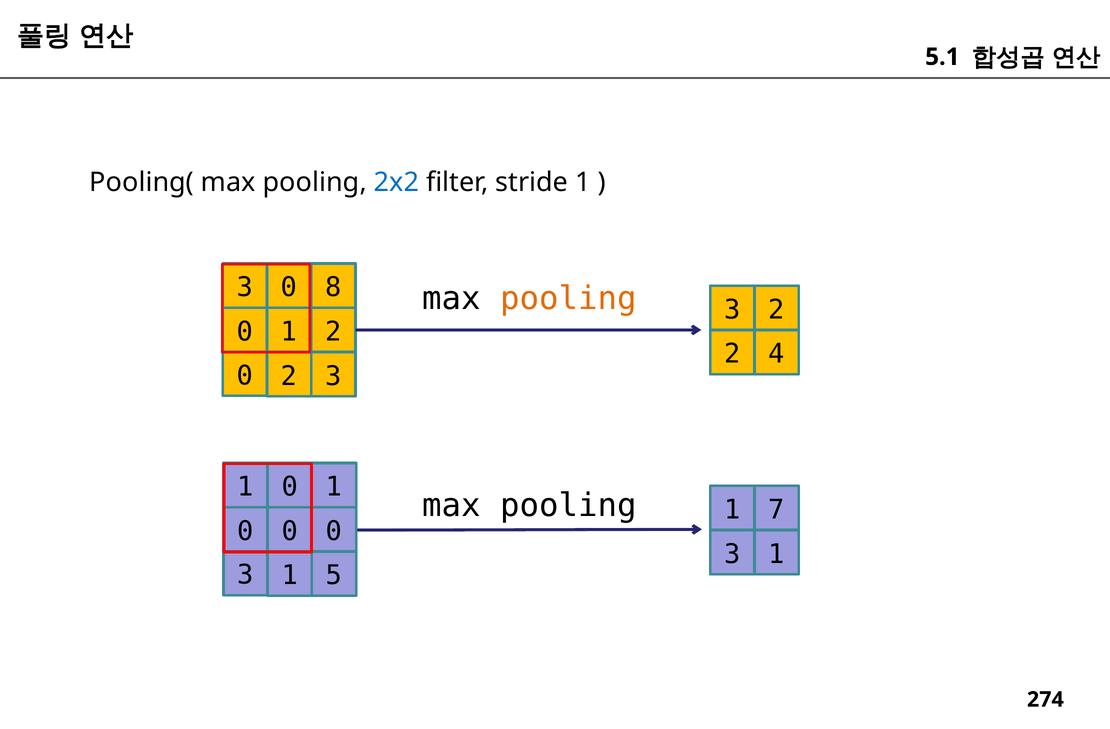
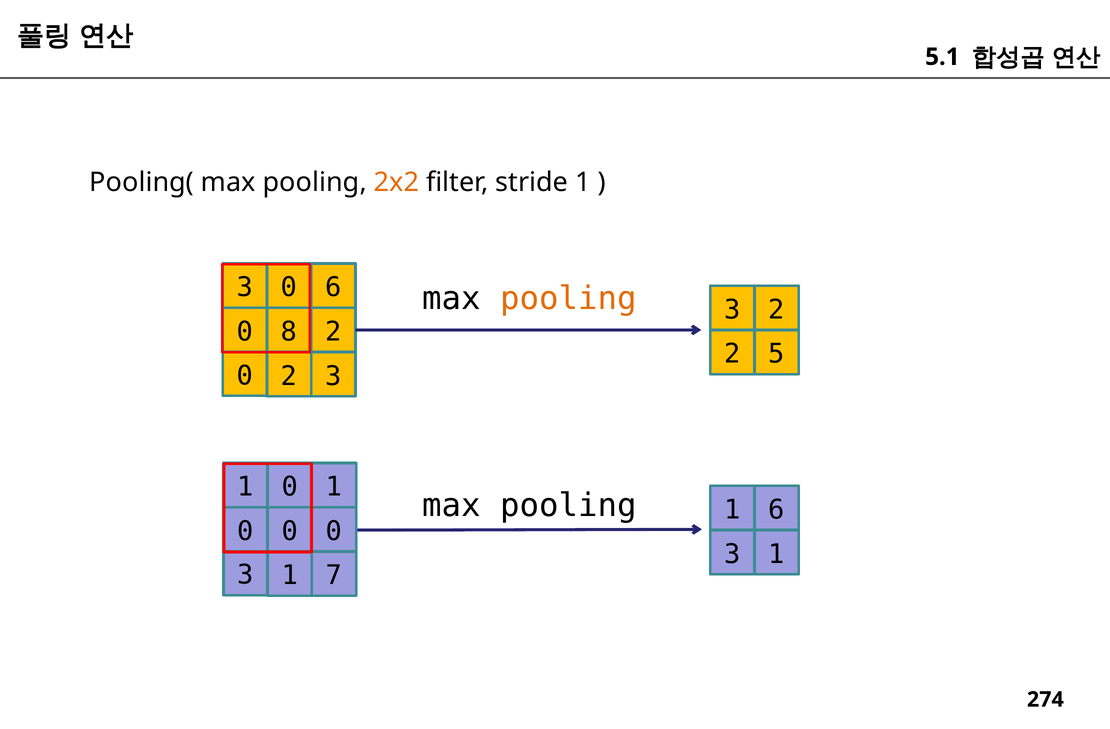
2x2 colour: blue -> orange (396, 182)
0 8: 8 -> 6 (333, 288)
1: 1 -> 8 (289, 332)
4: 4 -> 5 (777, 354)
1 7: 7 -> 6 (777, 510)
5: 5 -> 7 (334, 576)
